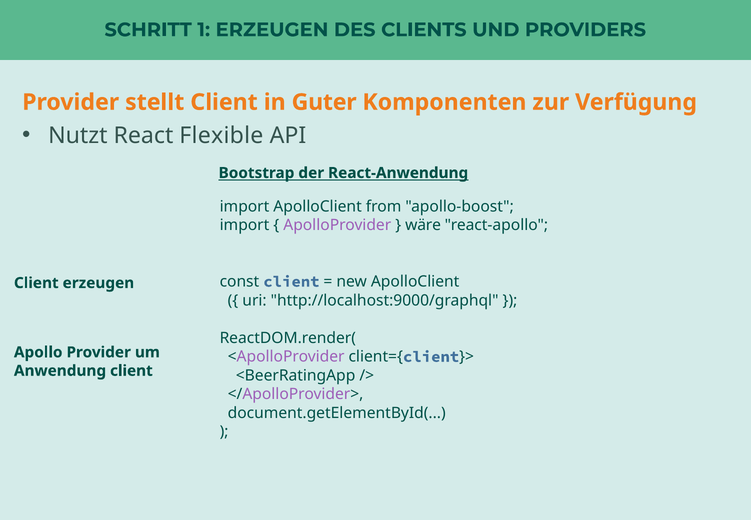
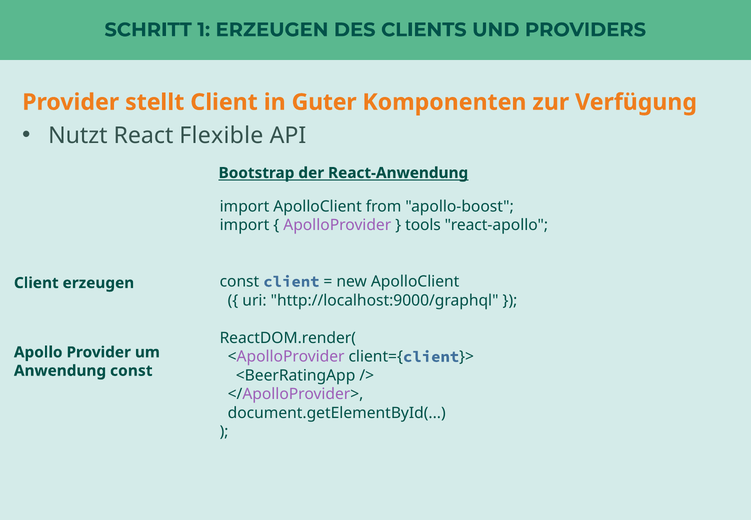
wäre: wäre -> tools (423, 225)
Anwendung client: client -> const (131, 371)
